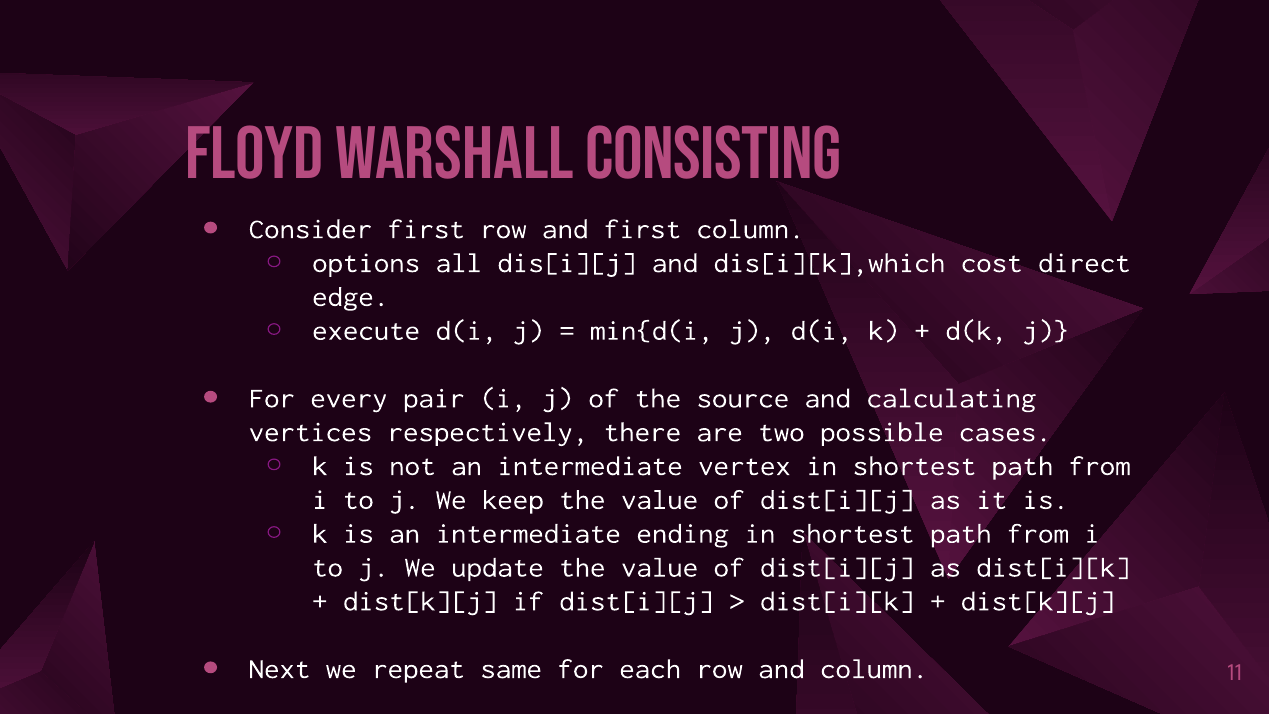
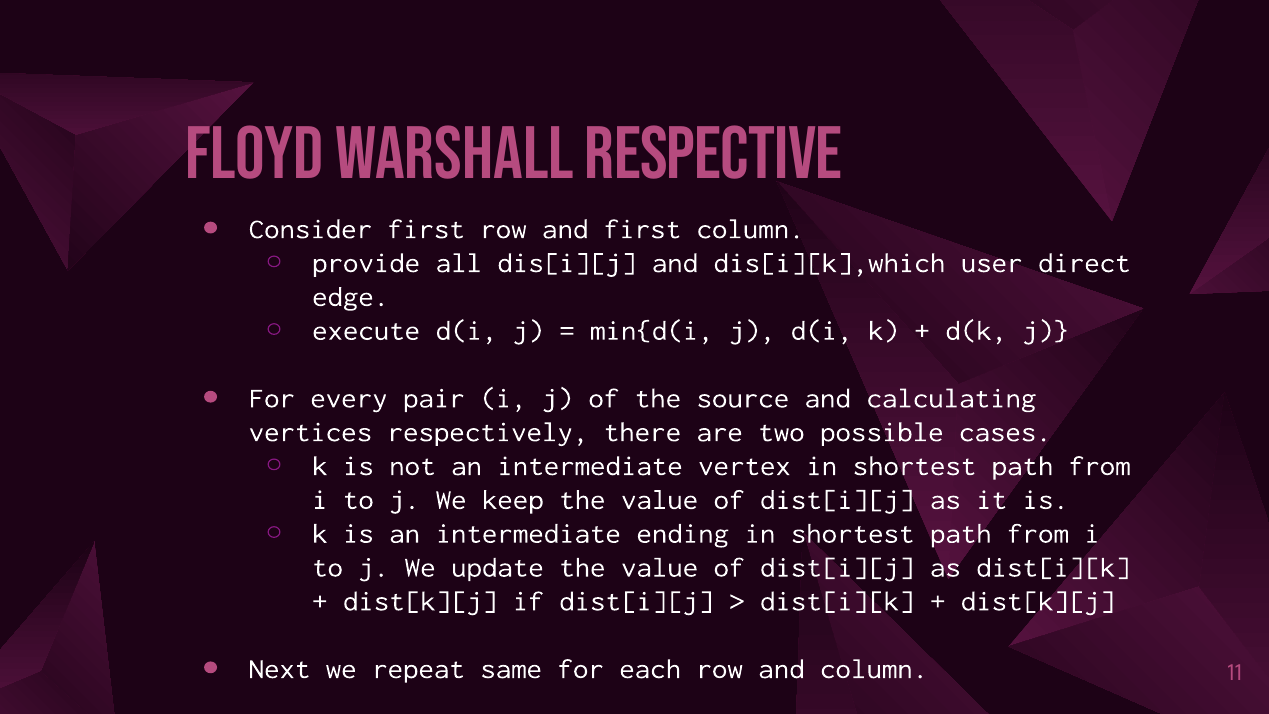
Consisting: Consisting -> Respective (714, 154)
options: options -> provide (366, 263)
cost: cost -> user (992, 263)
